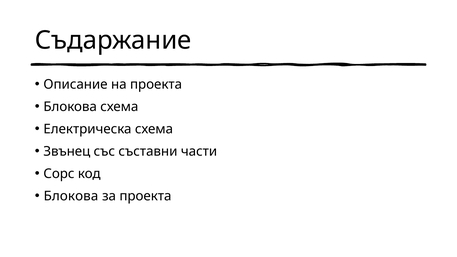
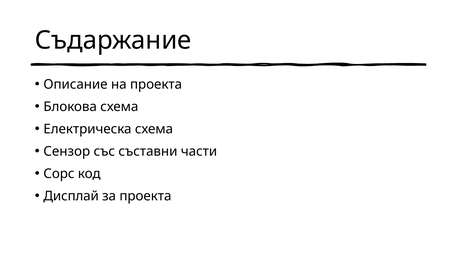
Звънец: Звънец -> Сензор (67, 151)
Блокова: Блокова -> Дисплай (71, 196)
